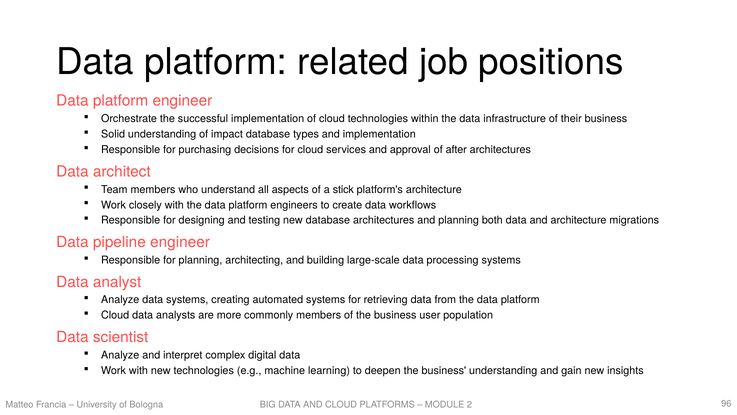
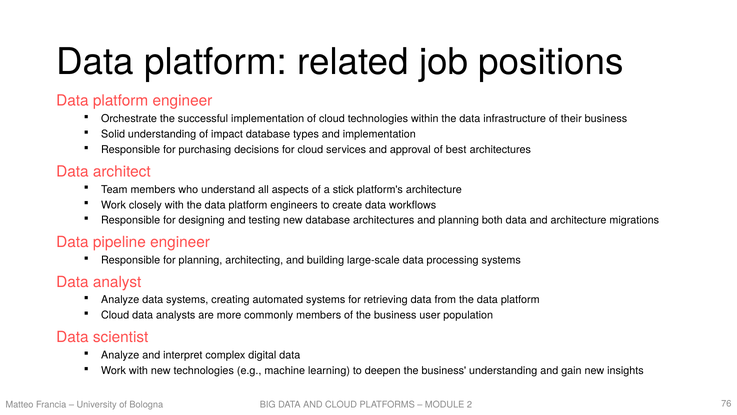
after: after -> best (456, 150)
96: 96 -> 76 (726, 403)
